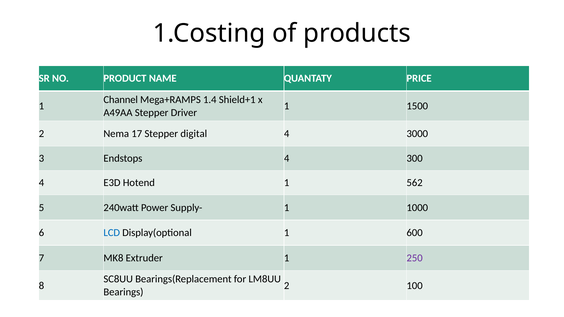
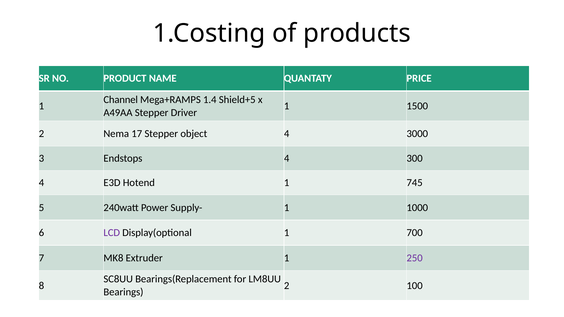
Shield+1: Shield+1 -> Shield+5 (237, 100)
digital: digital -> object (194, 134)
562: 562 -> 745 (415, 183)
LCD colour: blue -> purple (112, 233)
600: 600 -> 700 (415, 233)
